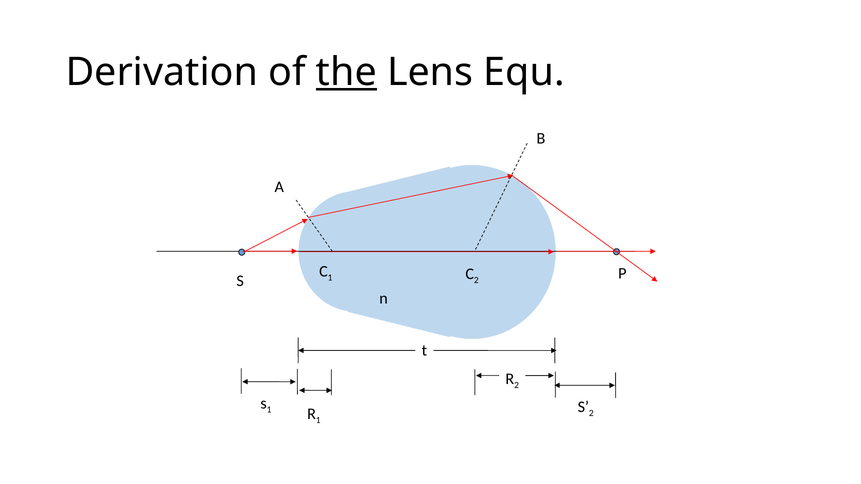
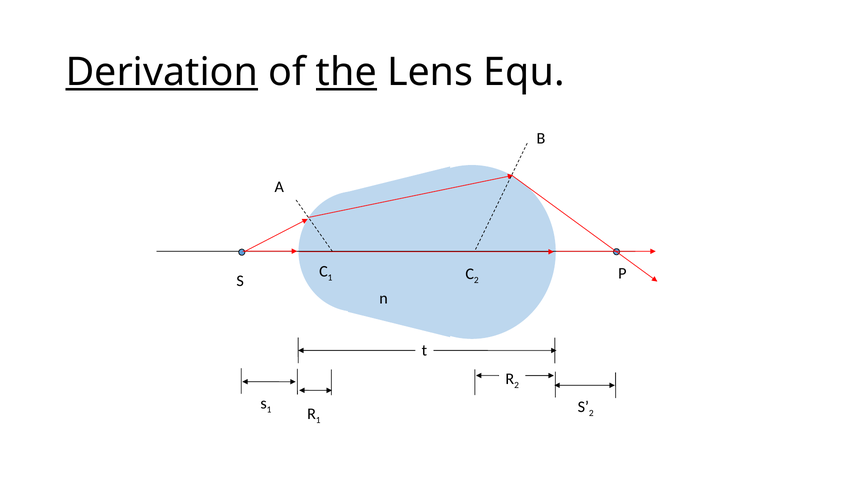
Derivation underline: none -> present (162, 72)
